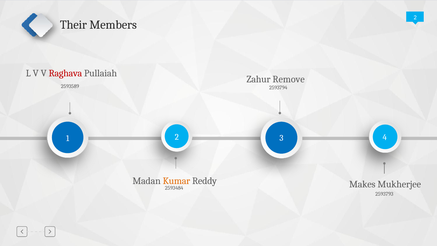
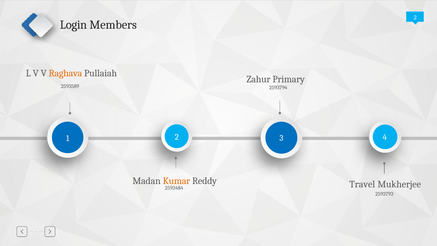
Their: Their -> Login (73, 25)
Raghava colour: red -> orange (65, 73)
Remove: Remove -> Primary (289, 79)
Makes: Makes -> Travel (362, 184)
